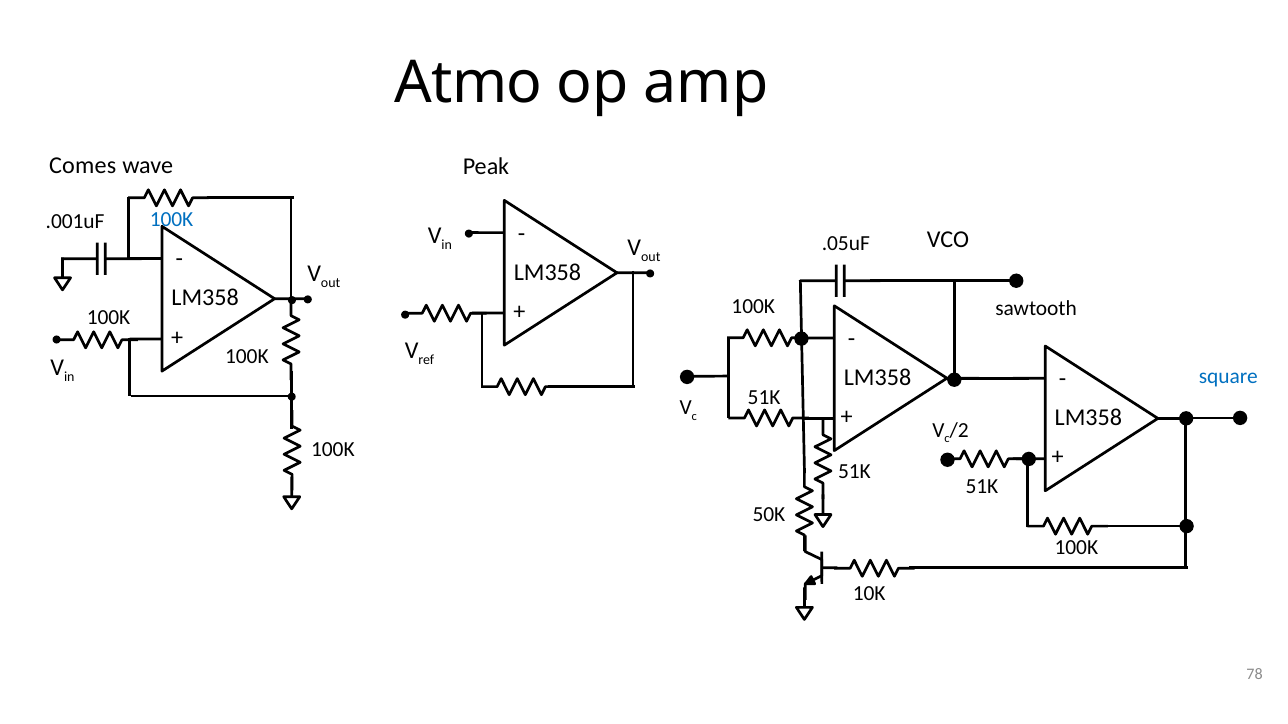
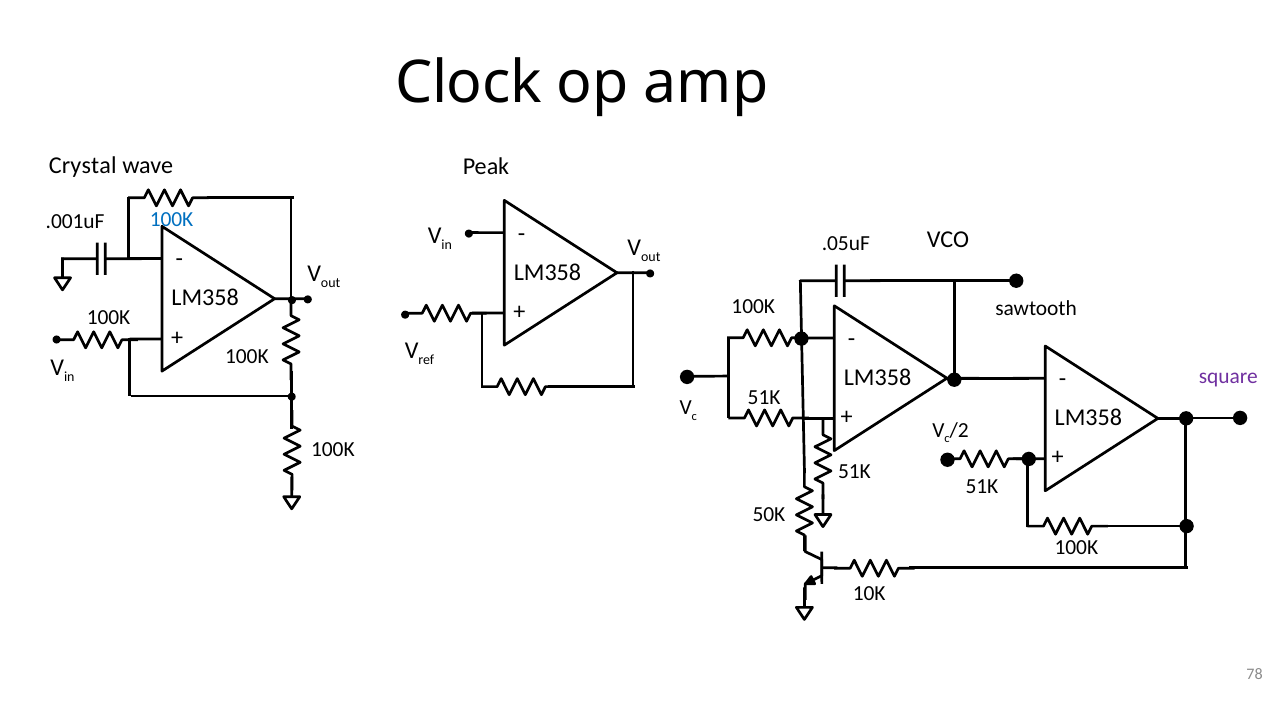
Atmo: Atmo -> Clock (468, 83)
Comes: Comes -> Crystal (83, 166)
square colour: blue -> purple (1228, 377)
